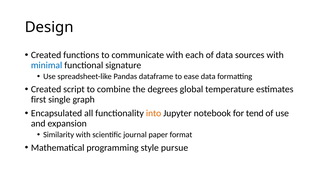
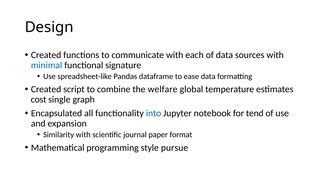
degrees: degrees -> welfare (163, 90)
first: first -> cost (39, 100)
into colour: orange -> blue (154, 113)
